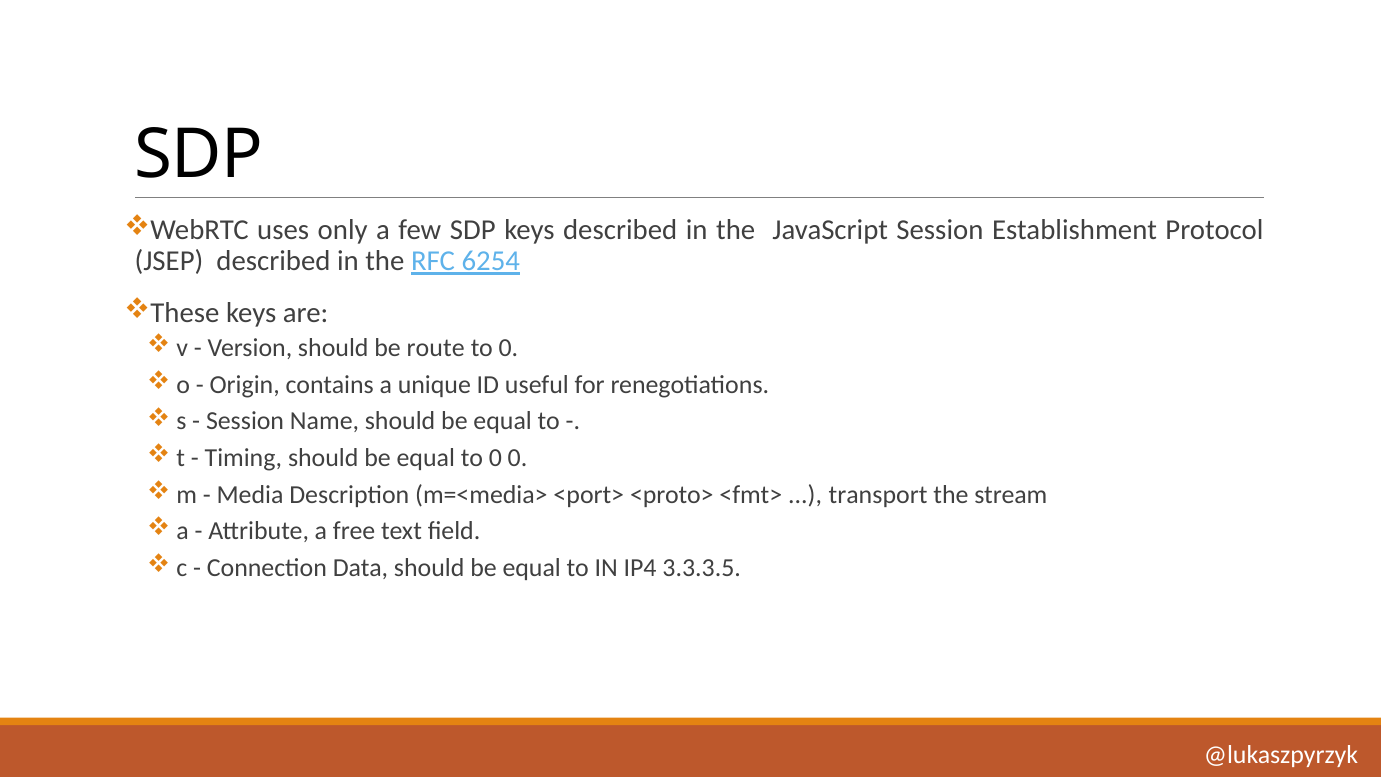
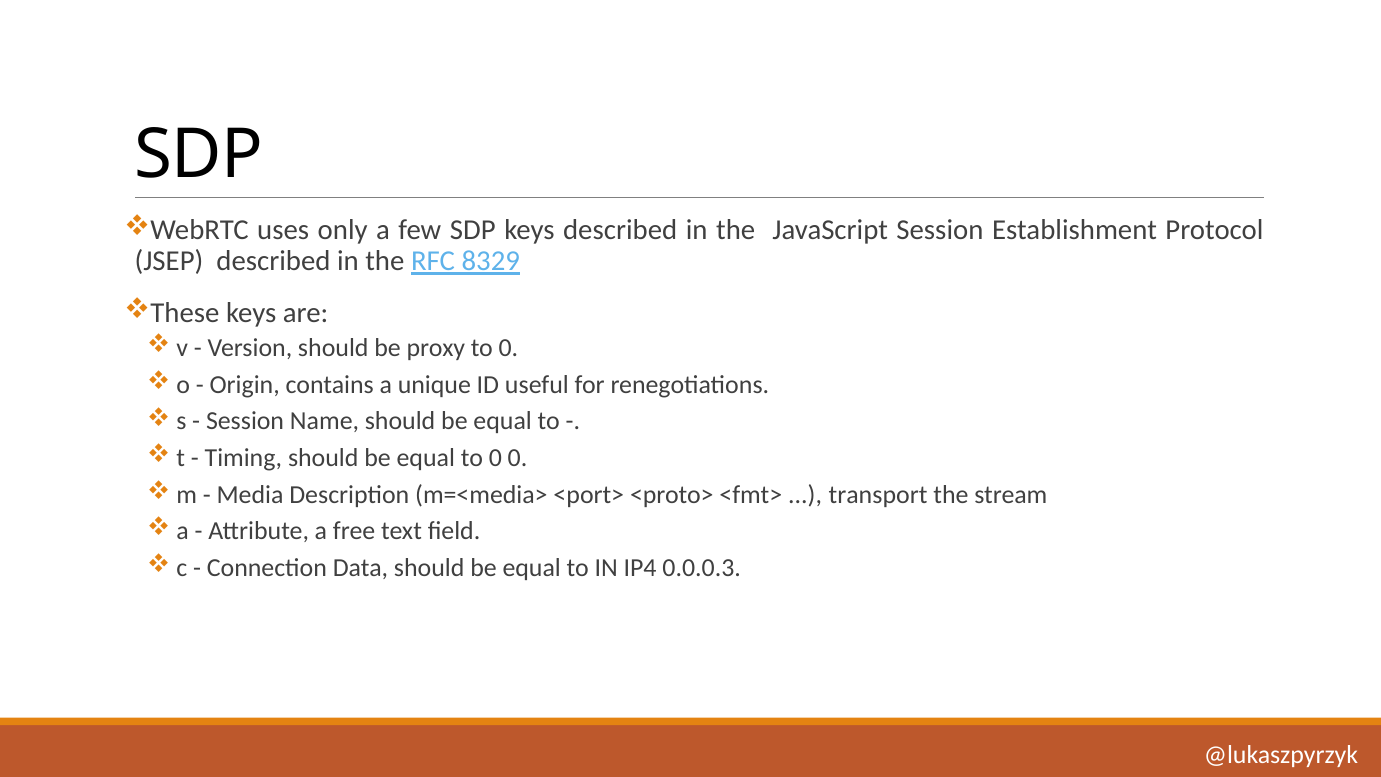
6254: 6254 -> 8329 (491, 261)
route: route -> proxy (436, 348)
3.3.3.5: 3.3.3.5 -> 0.0.0.3 (702, 568)
